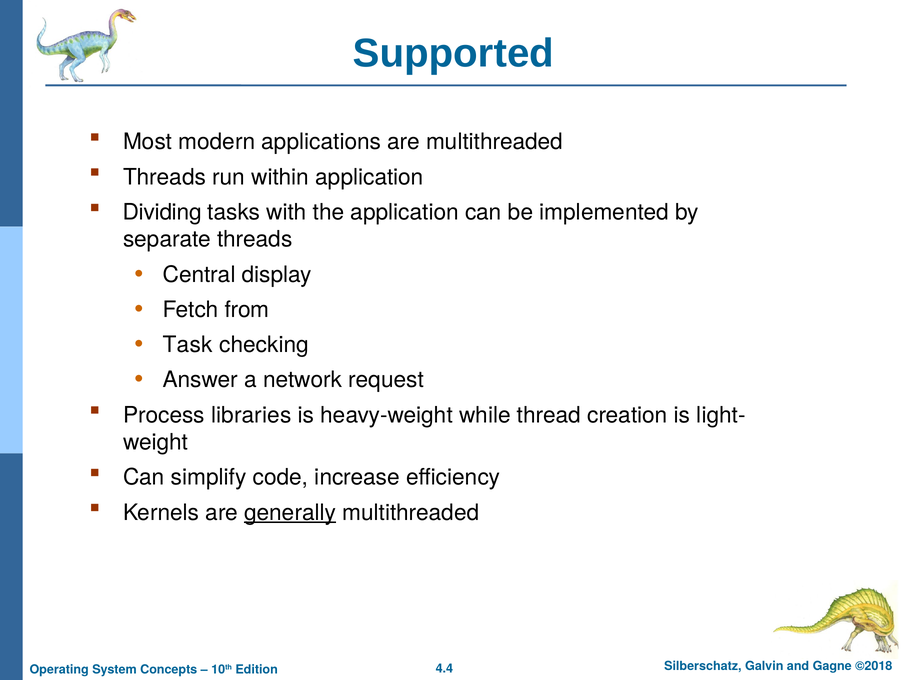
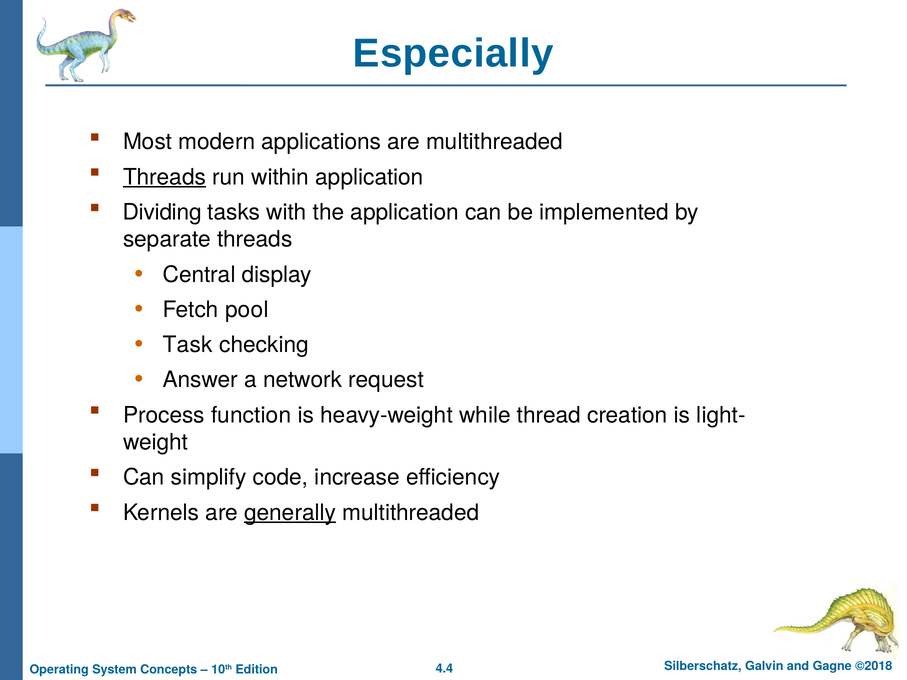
Supported: Supported -> Especially (453, 53)
Threads underline: none -> present (165, 177)
from: from -> pool (247, 310)
libraries: libraries -> function (251, 415)
